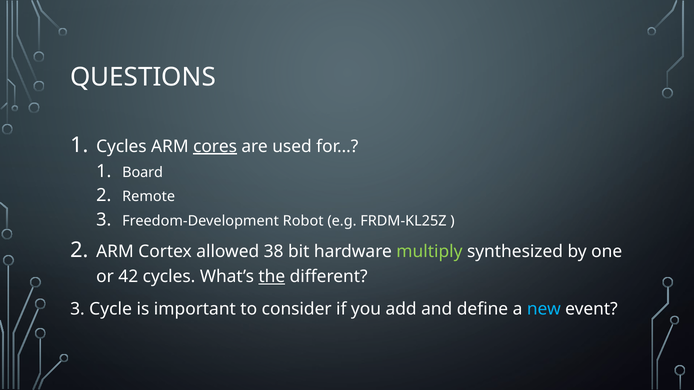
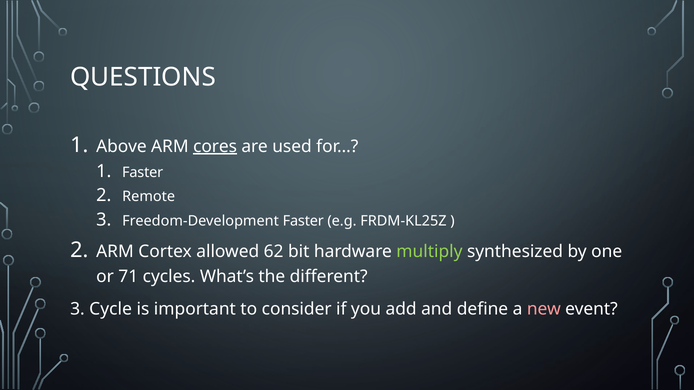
Cycles: Cycles -> Above (121, 146)
Board: Board -> Faster (143, 172)
Freedom-Development Robot: Robot -> Faster (303, 221)
38: 38 -> 62 (274, 252)
42: 42 -> 71 (128, 277)
the underline: present -> none (272, 277)
new colour: light blue -> pink (544, 309)
